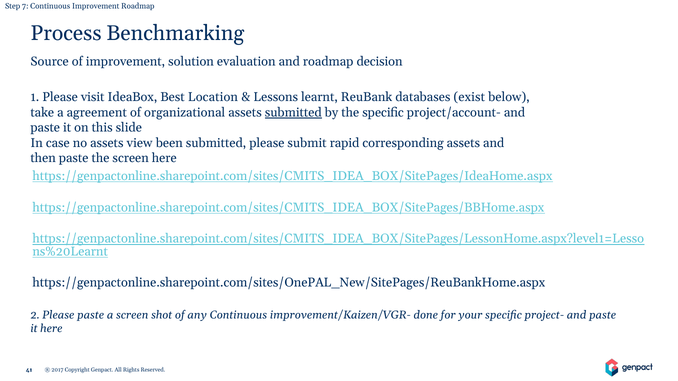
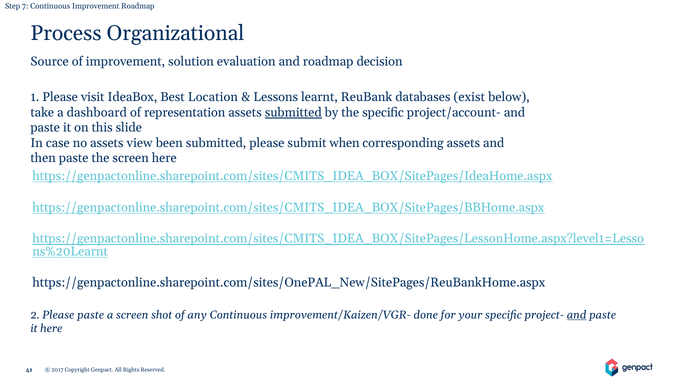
Benchmarking: Benchmarking -> Organizational (175, 33)
agreement: agreement -> dashboard (97, 113)
organizational: organizational -> representation (185, 113)
rapid: rapid -> when (345, 143)
and underline: none -> present (577, 315)
